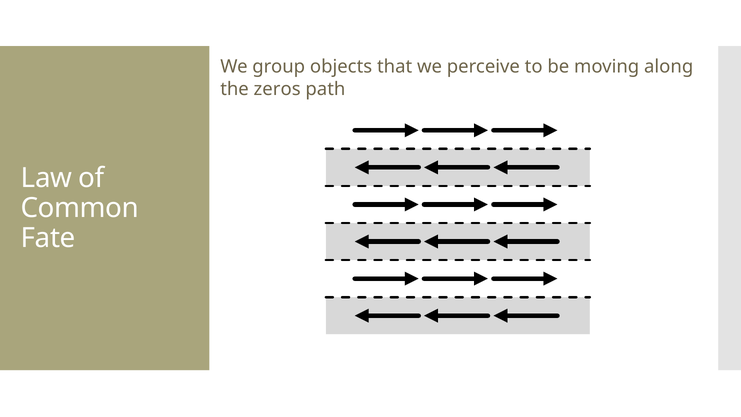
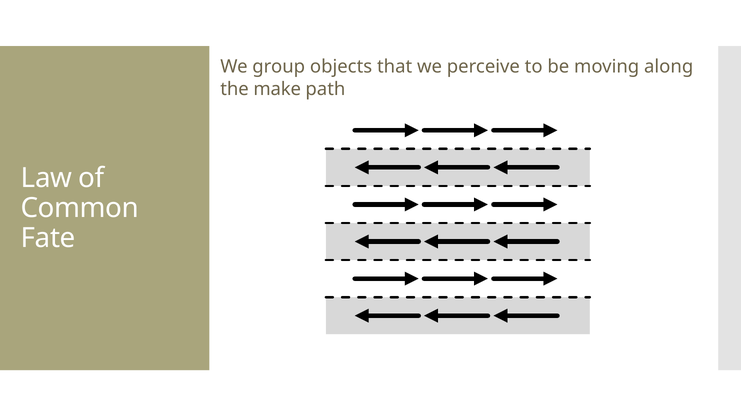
zeros: zeros -> make (277, 89)
